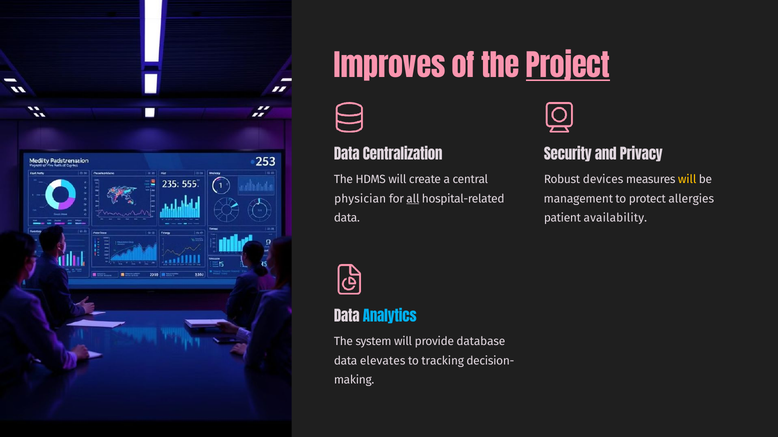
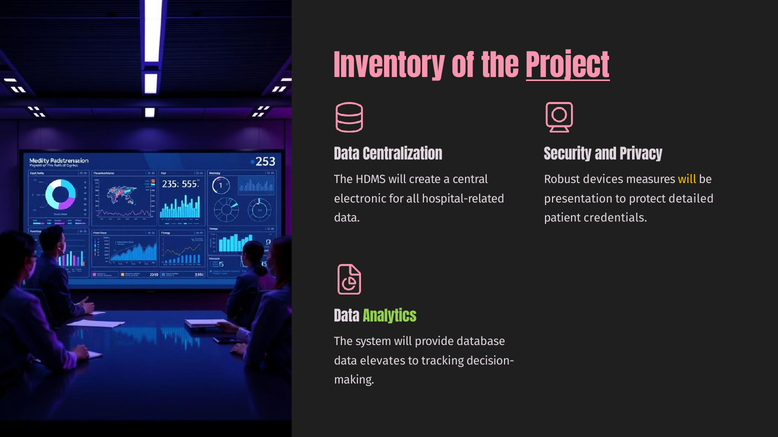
Improves: Improves -> Inventory (390, 67)
physician: physician -> electronic (360, 199)
all underline: present -> none (413, 199)
management: management -> presentation (578, 199)
allergies: allergies -> detailed (691, 199)
availability: availability -> credentials (615, 218)
Analytics colour: light blue -> light green (390, 317)
